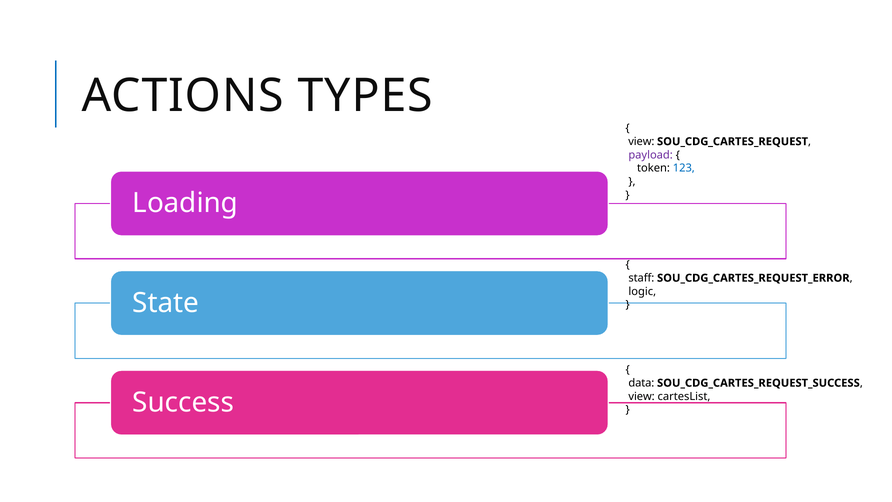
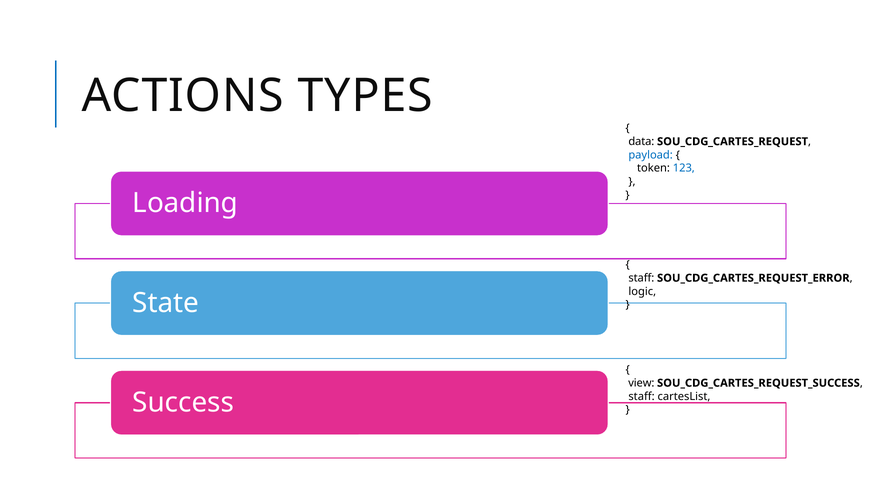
view: view -> data (641, 141)
payload colour: purple -> blue (651, 155)
data: data -> view (641, 383)
view: view -> staff (642, 396)
